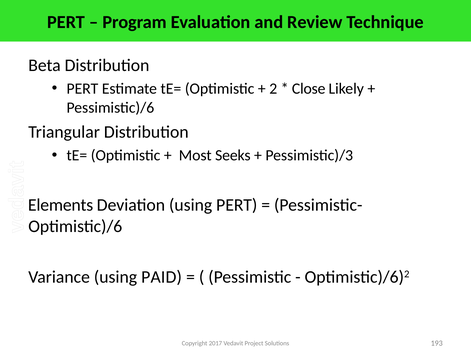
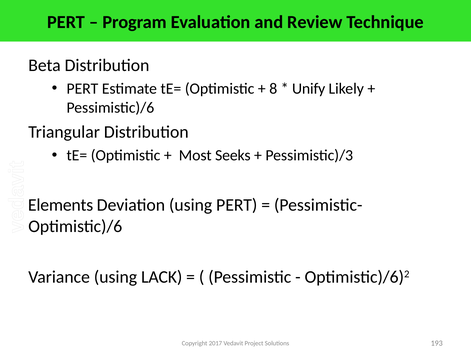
2: 2 -> 8 (273, 89)
Close: Close -> Unify (309, 89)
PAID: PAID -> LACK (162, 277)
